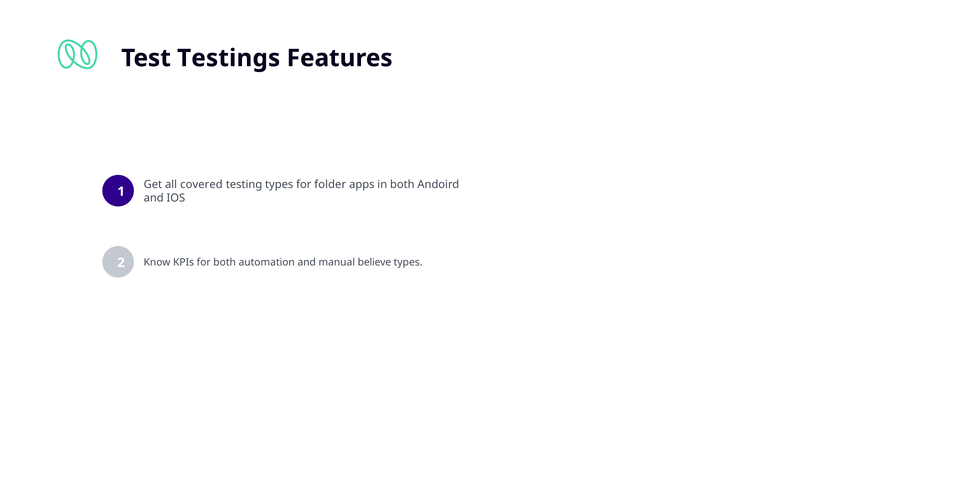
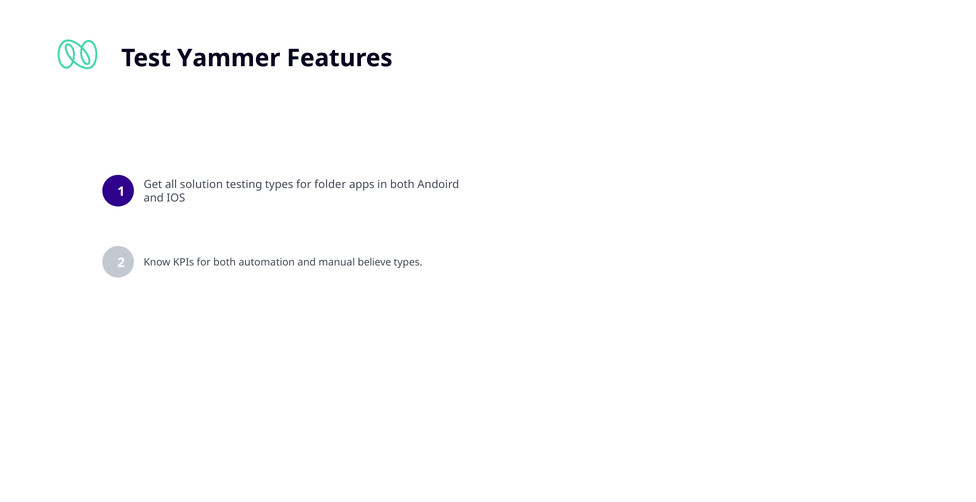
Testings: Testings -> Yammer (229, 58)
covered: covered -> solution (201, 185)
